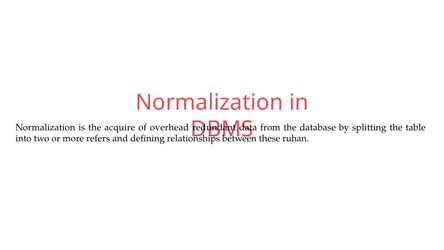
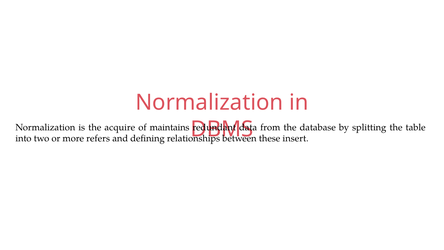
overhead: overhead -> maintains (170, 127)
ruhan: ruhan -> insert (296, 138)
